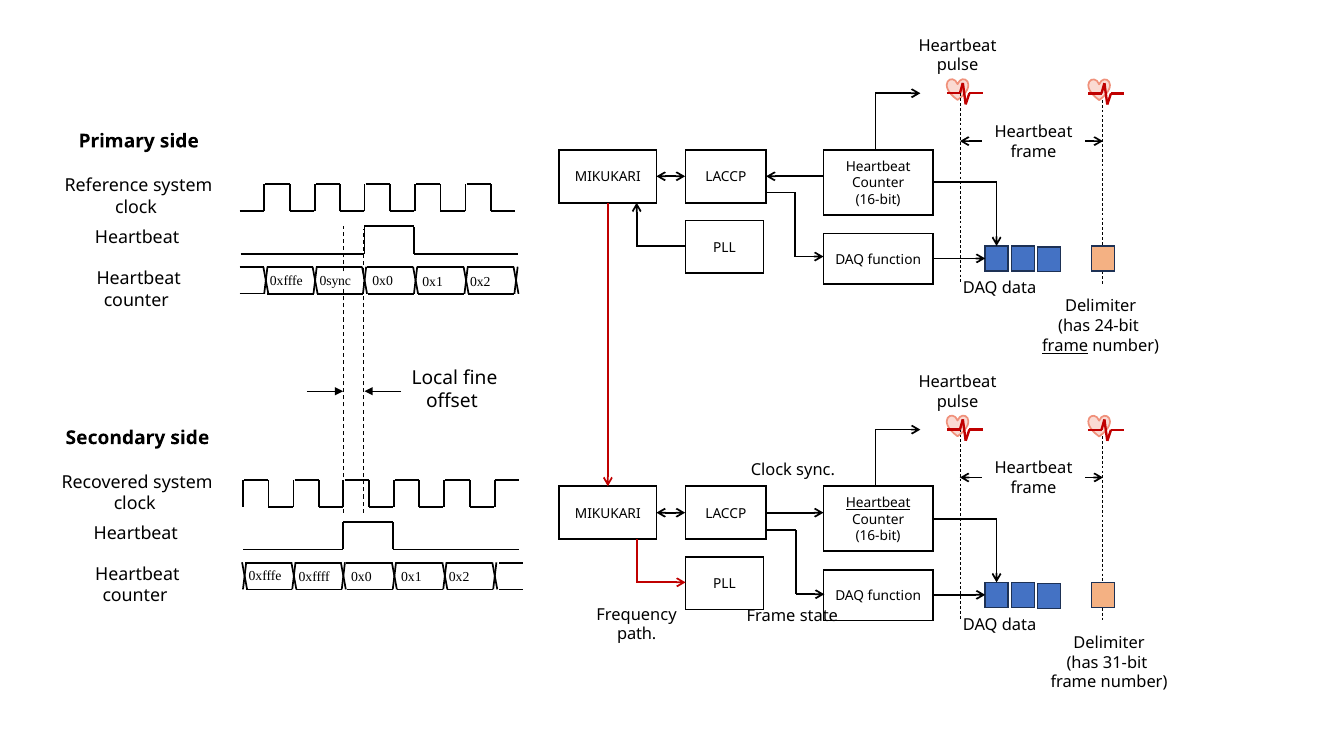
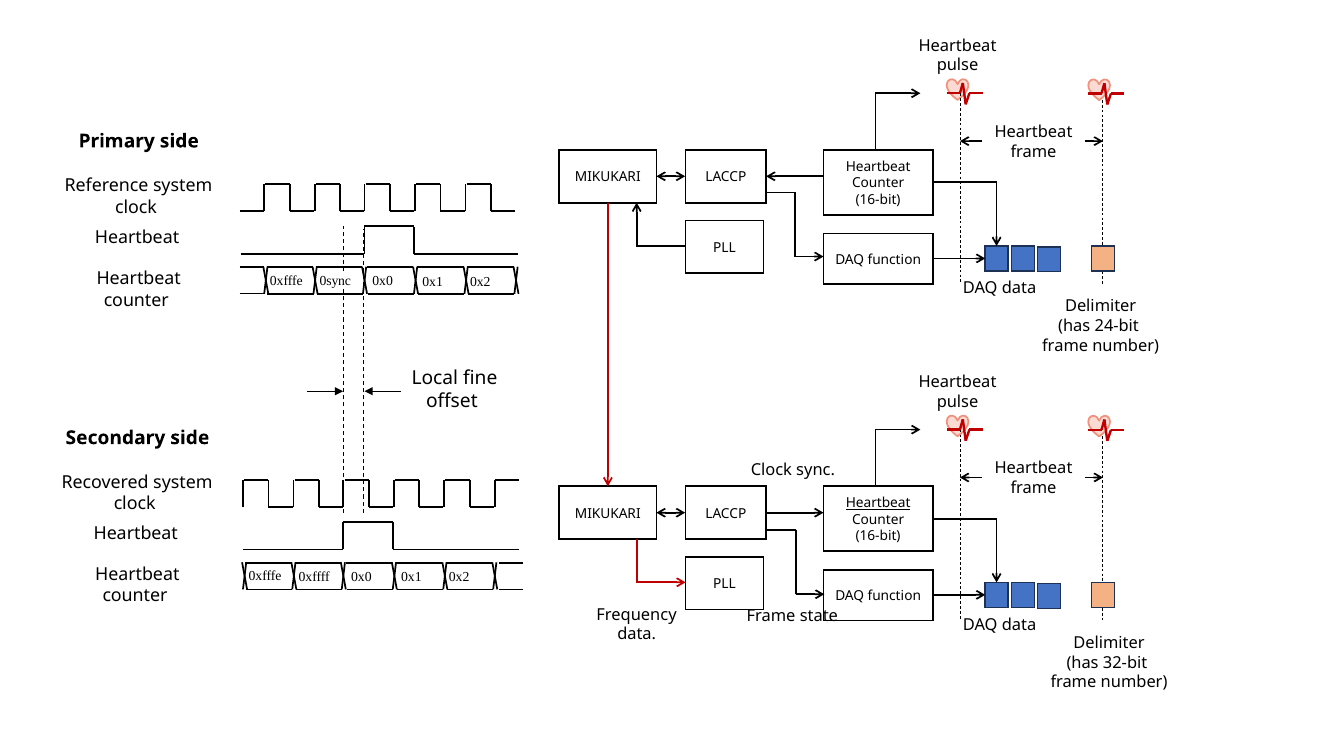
frame underline: present -> none (1065, 346)
path: path -> data (637, 634)
31-bit: 31-bit -> 32-bit (1125, 662)
